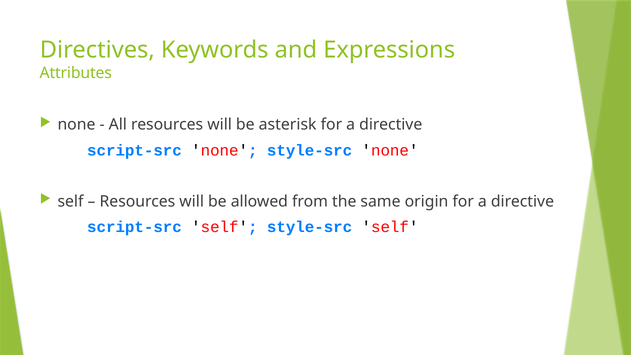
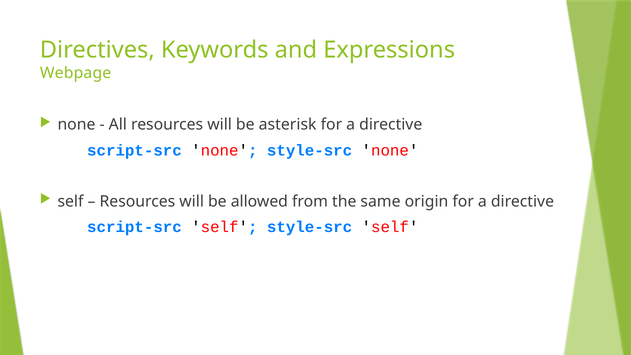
Attributes: Attributes -> Webpage (76, 73)
